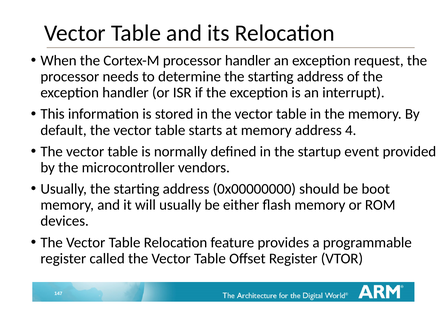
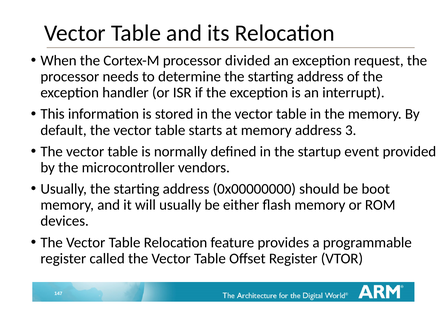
processor handler: handler -> divided (248, 61)
4: 4 -> 3 (351, 130)
